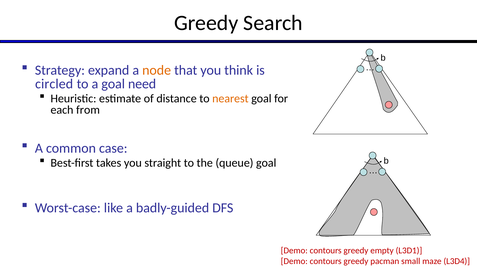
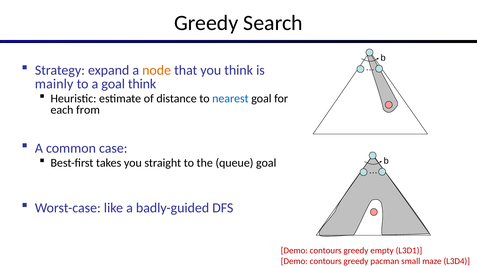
circled: circled -> mainly (54, 84)
goal need: need -> think (142, 84)
nearest colour: orange -> blue (230, 99)
